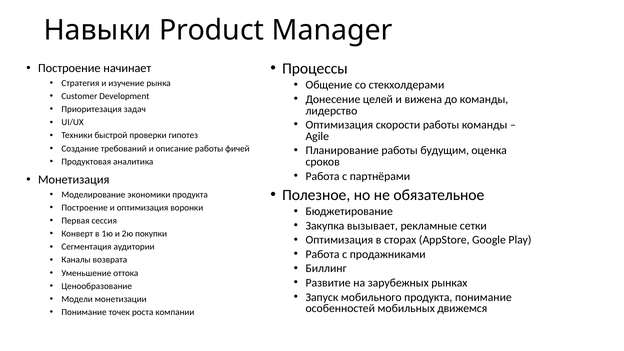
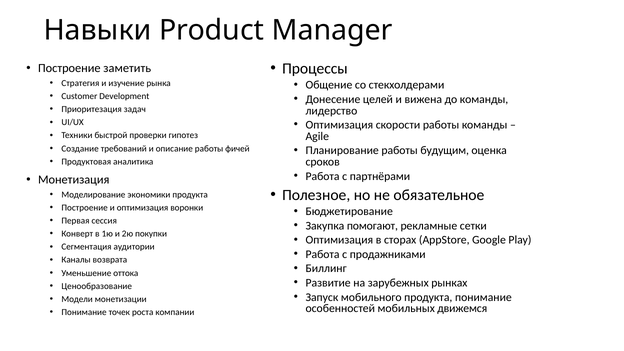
начинает: начинает -> заметить (127, 68)
вызывает: вызывает -> помогают (372, 226)
